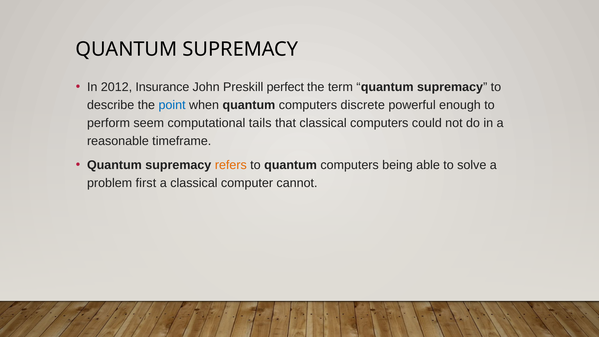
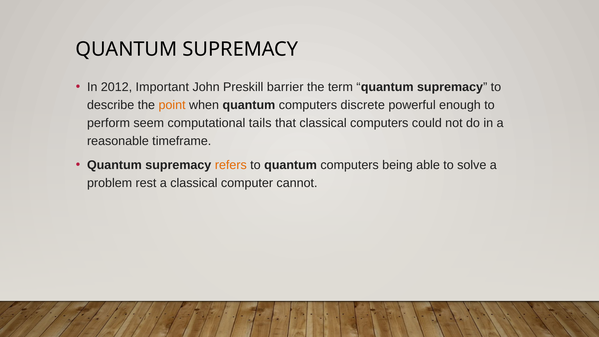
Insurance: Insurance -> Important (162, 87)
perfect: perfect -> barrier (285, 87)
point colour: blue -> orange (172, 105)
first: first -> rest (146, 183)
